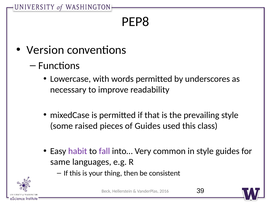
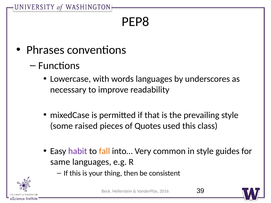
Version: Version -> Phrases (45, 50)
words permitted: permitted -> languages (154, 79)
of Guides: Guides -> Quotes (148, 126)
fall colour: purple -> orange (104, 151)
